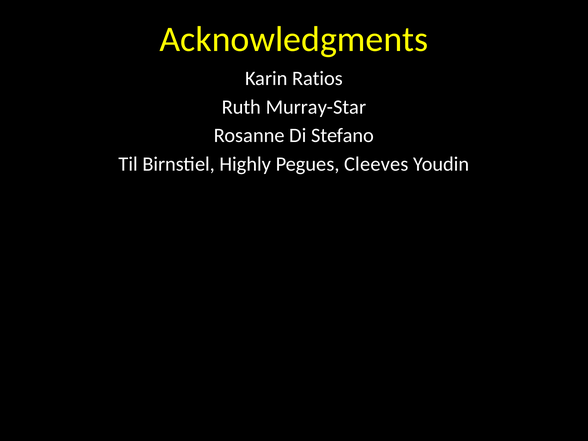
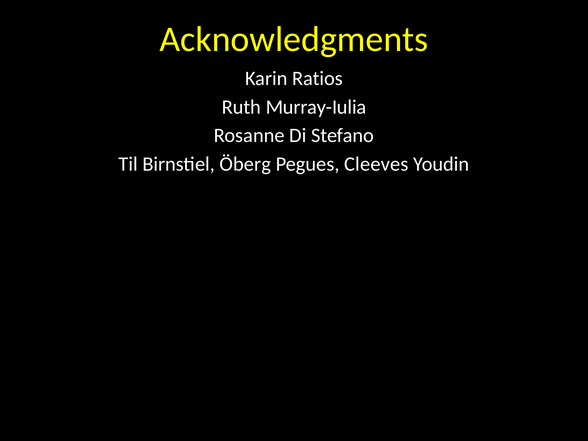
Murray-Star: Murray-Star -> Murray-Iulia (316, 107)
Highly: Highly -> Öberg (245, 164)
